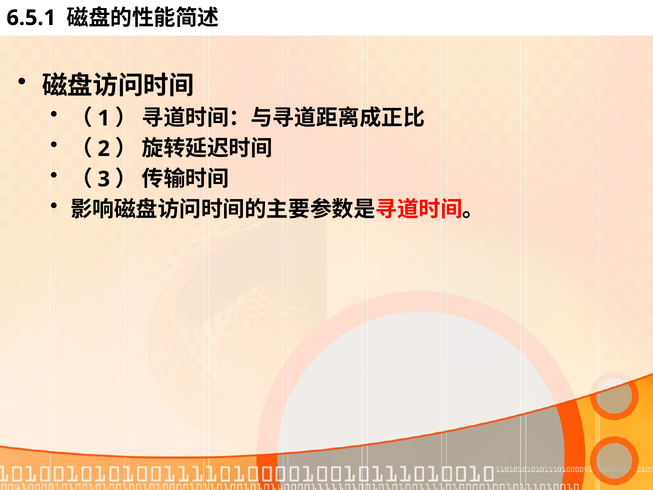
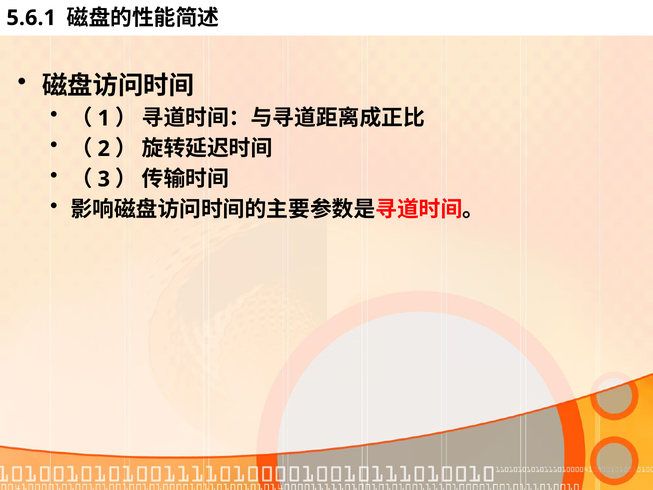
6.5.1: 6.5.1 -> 5.6.1 (31, 18)
